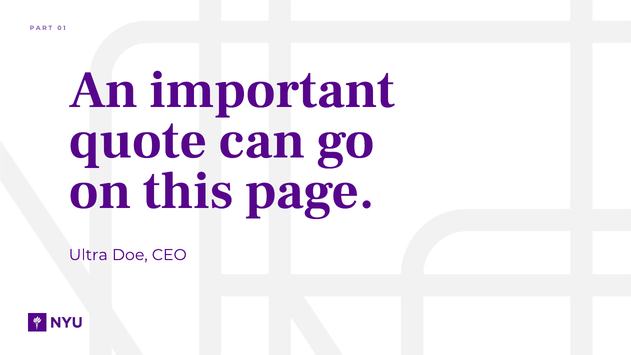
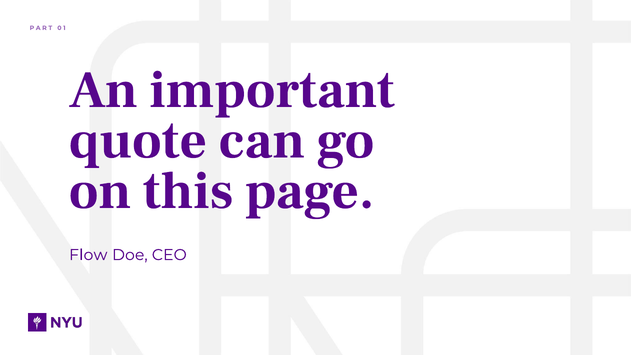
Ultra: Ultra -> Flow (88, 255)
